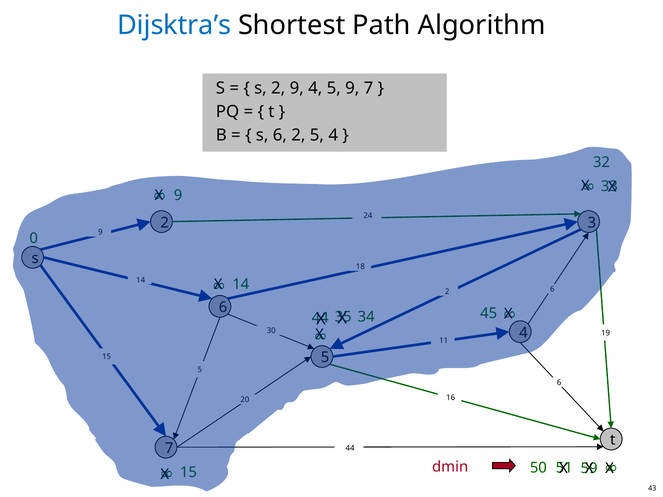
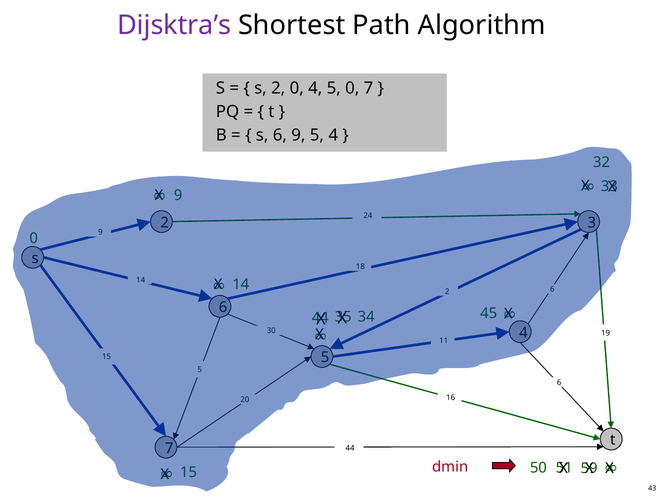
Dijsktra’s colour: blue -> purple (174, 25)
s 2 9: 9 -> 0 (297, 88)
5 9: 9 -> 0 (352, 88)
6 2: 2 -> 9 (298, 135)
